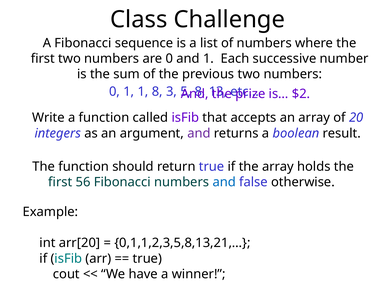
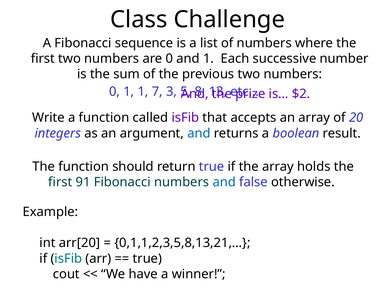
1 8: 8 -> 7 (157, 92)
and colour: purple -> blue (199, 133)
56: 56 -> 91 (83, 182)
